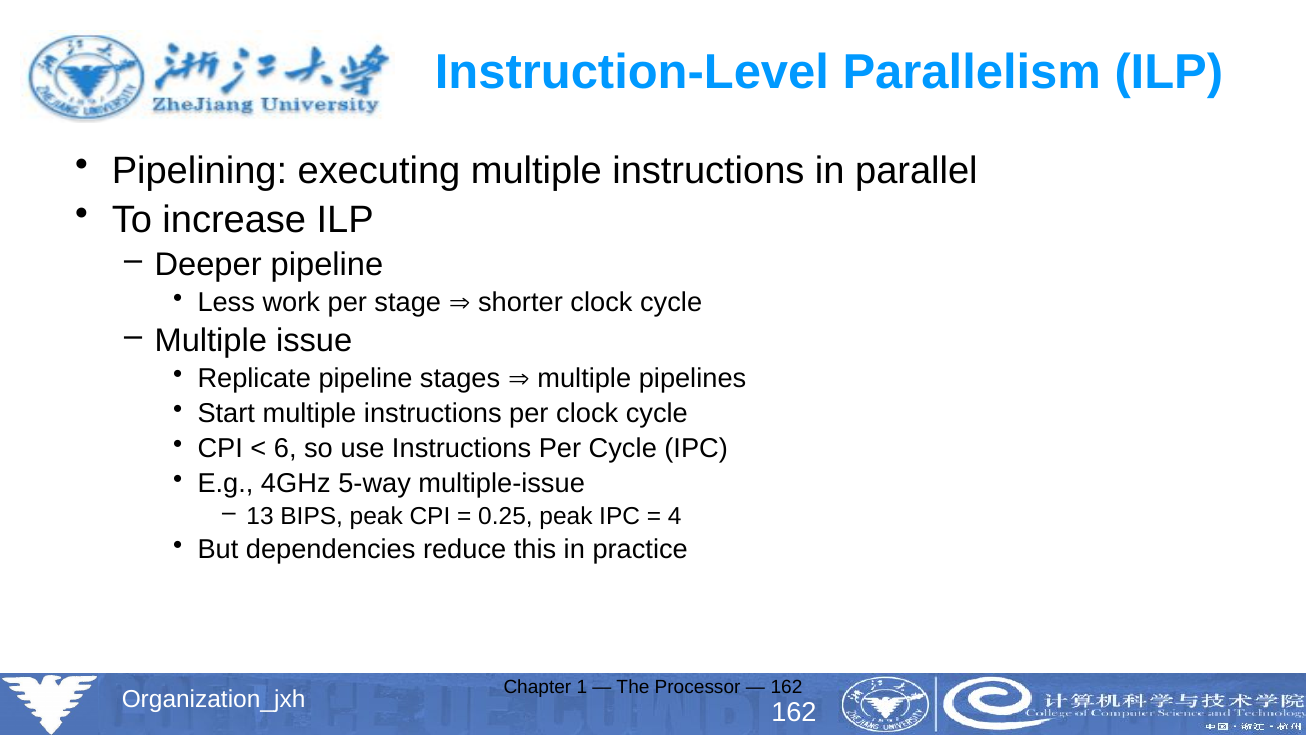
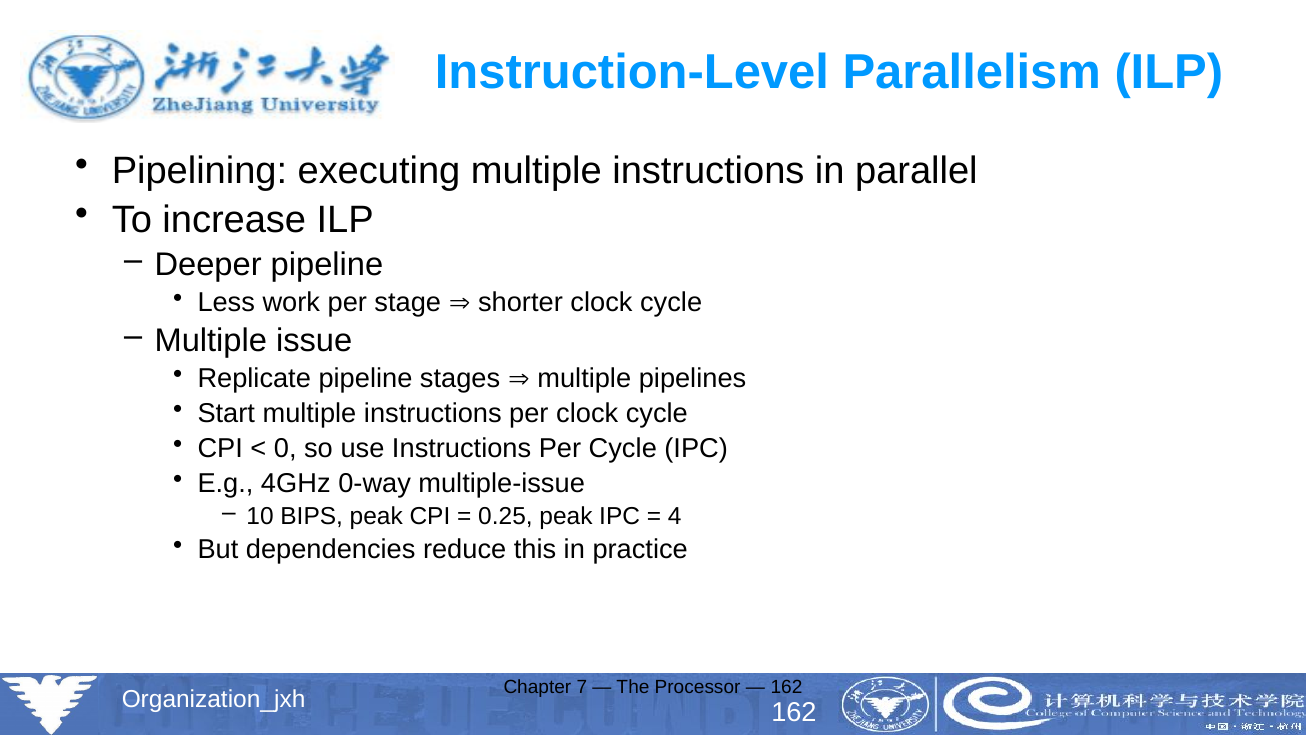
6: 6 -> 0 (285, 448)
5-way: 5-way -> 0-way (375, 483)
13: 13 -> 10 (260, 516)
1: 1 -> 7 (582, 687)
